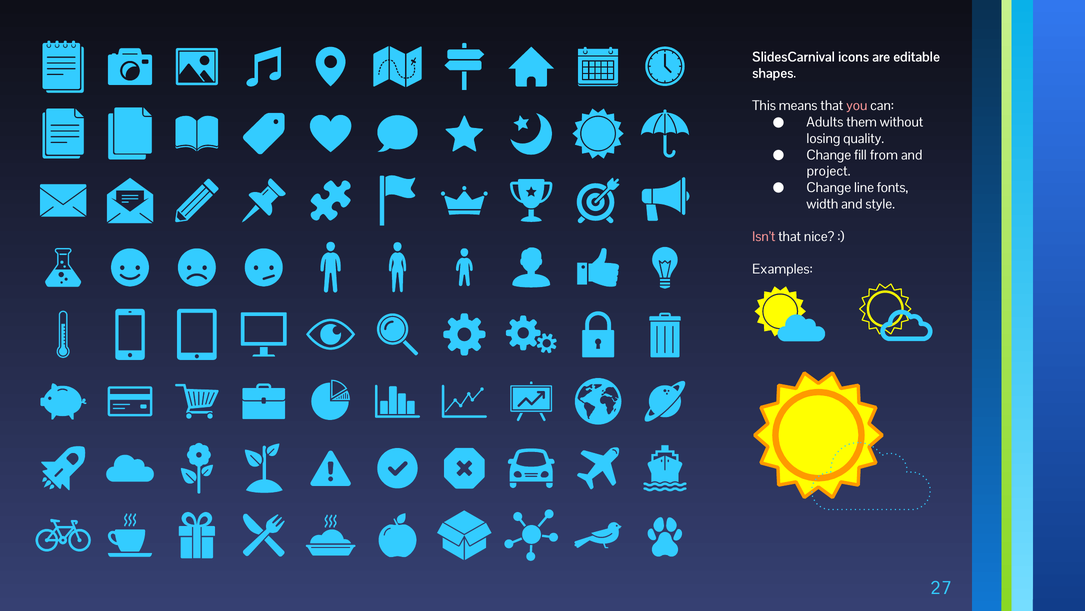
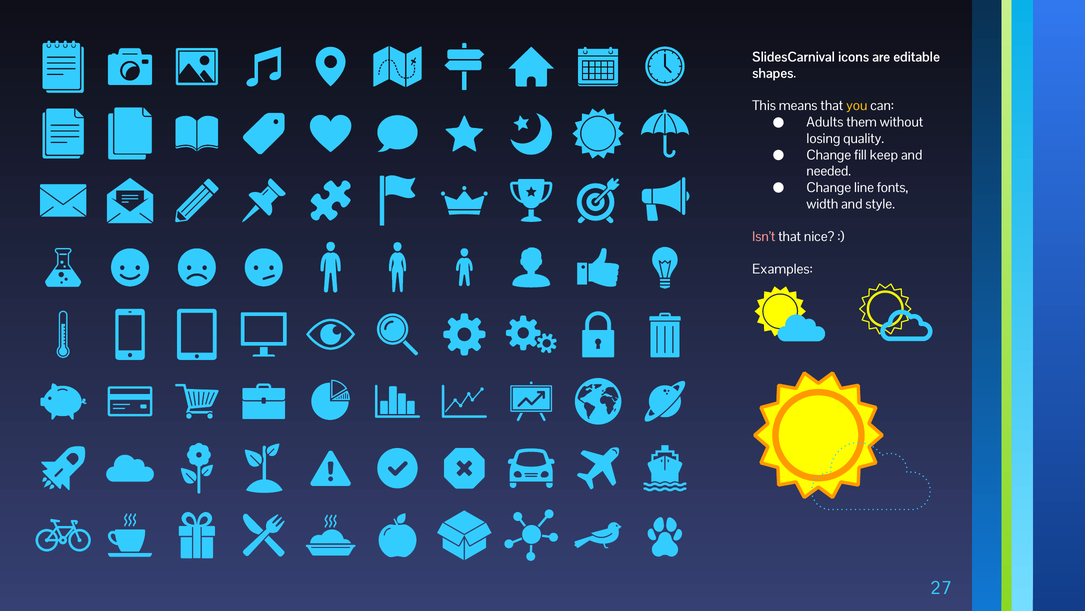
you colour: pink -> yellow (857, 106)
from: from -> keep (884, 155)
project: project -> needed (829, 171)
